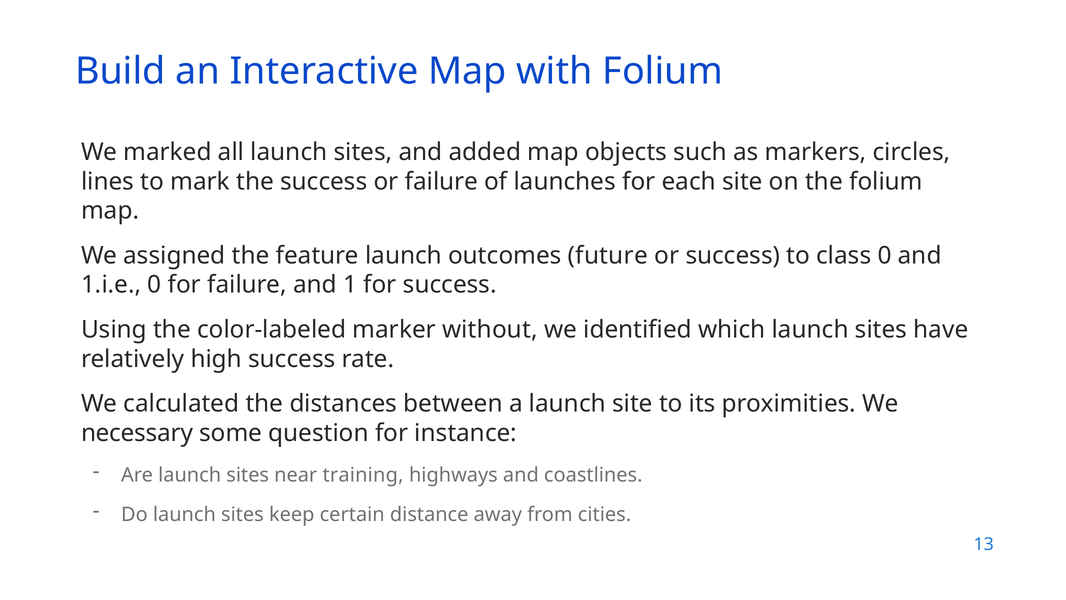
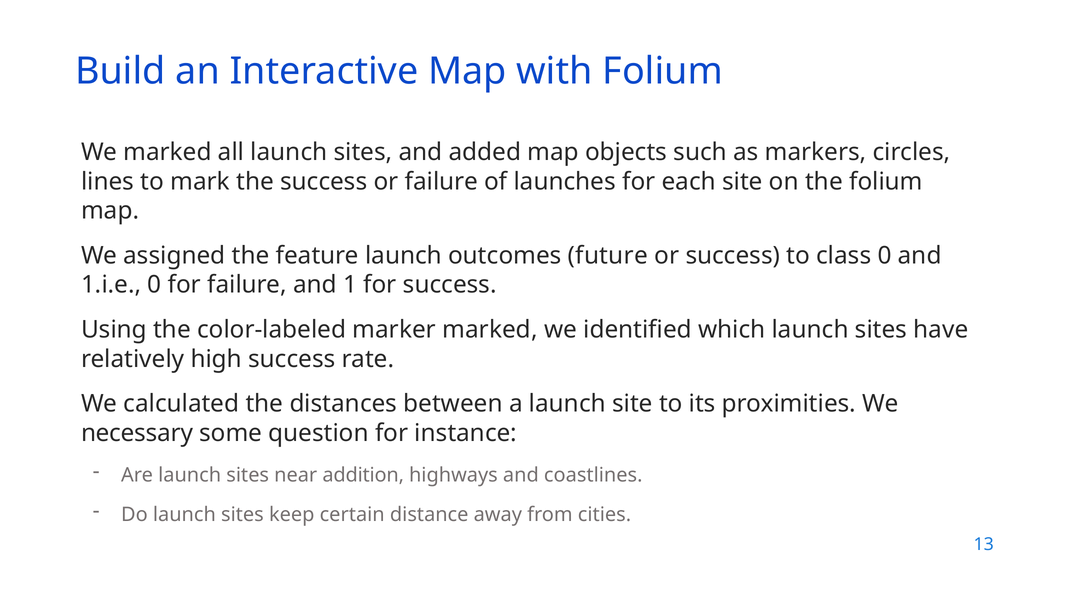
marker without: without -> marked (490, 330)
training: training -> addition (363, 475)
